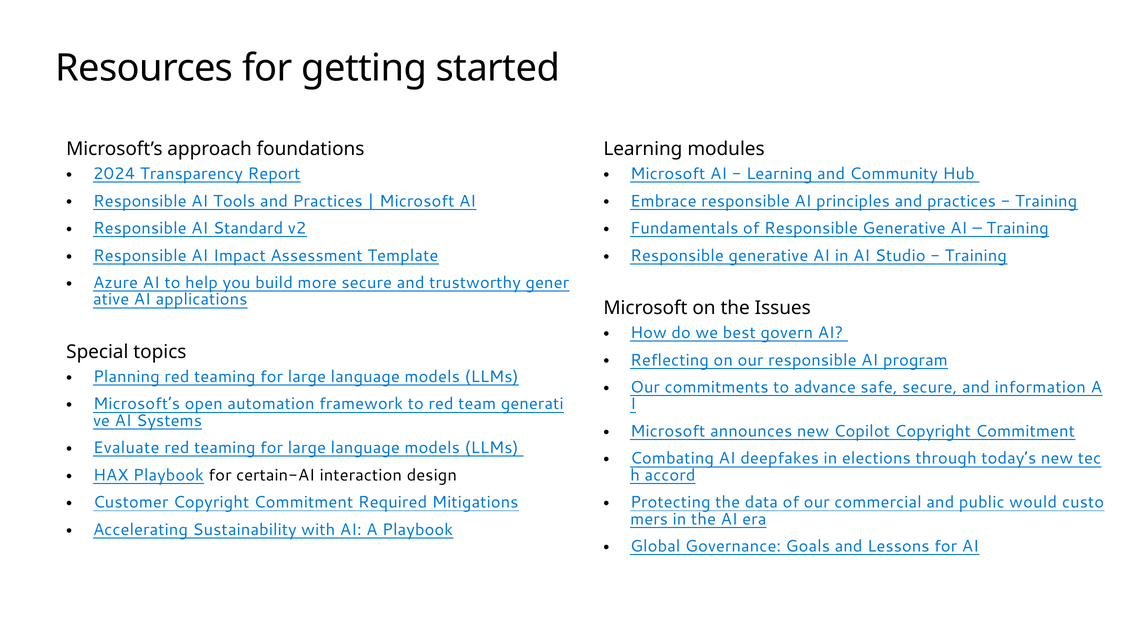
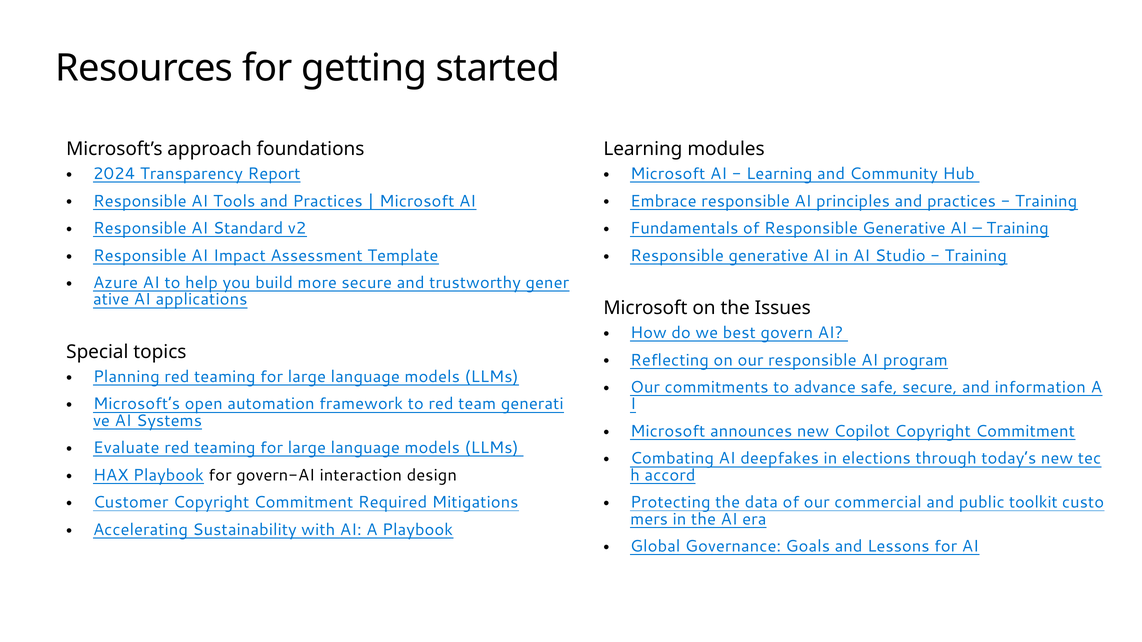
certain-AI: certain-AI -> govern-AI (276, 475)
would: would -> toolkit (1033, 503)
